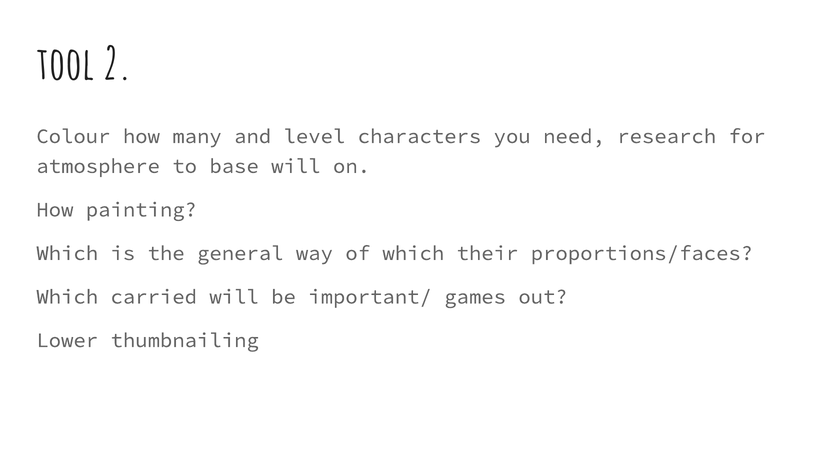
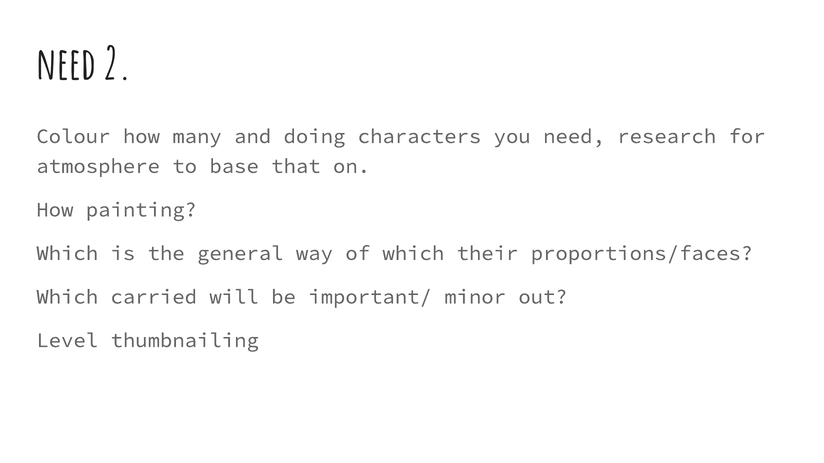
tool: tool -> need (66, 65)
level: level -> doing (314, 136)
base will: will -> that (296, 166)
games: games -> minor (475, 297)
Lower: Lower -> Level (67, 341)
